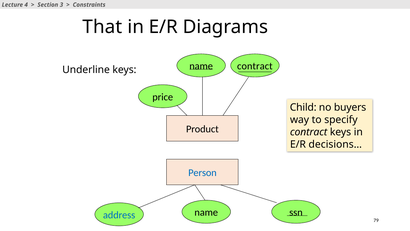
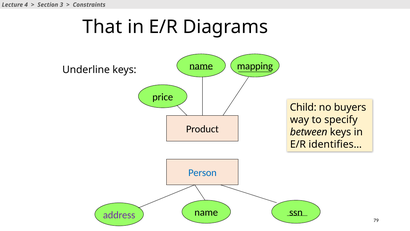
name contract: contract -> mapping (255, 66)
contract: contract -> between (309, 132)
decisions…: decisions… -> identifies… (335, 144)
address colour: blue -> purple (119, 215)
